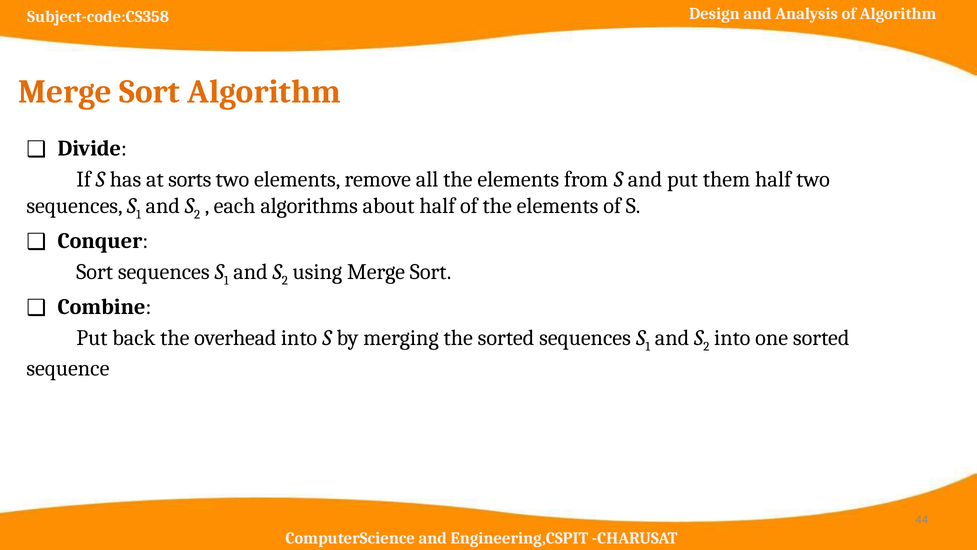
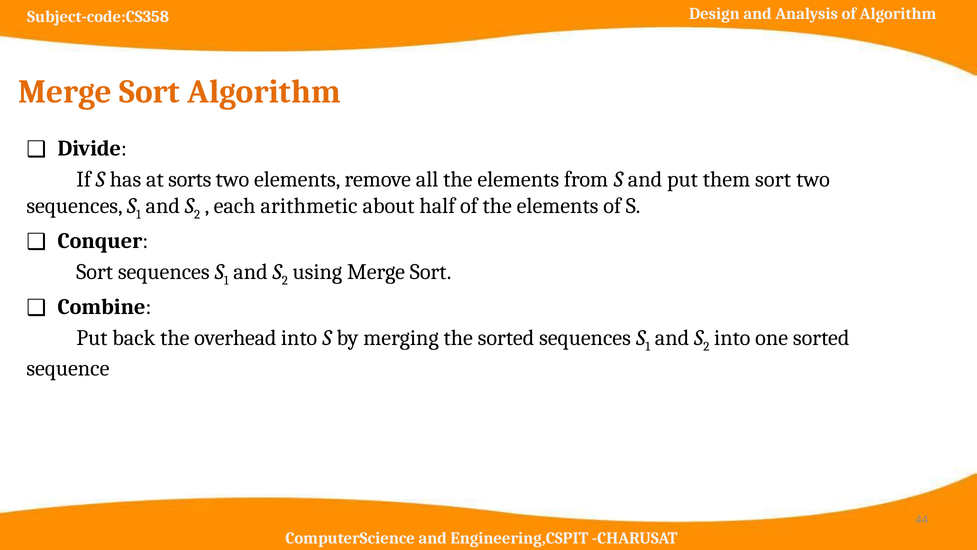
them half: half -> sort (773, 179)
algorithms: algorithms -> arithmetic (309, 206)
